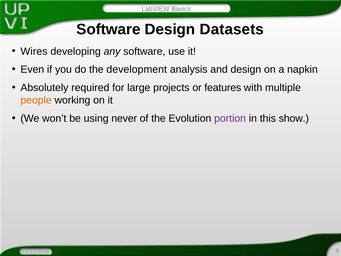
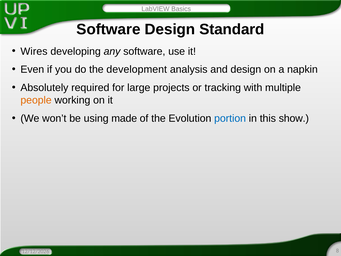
Datasets: Datasets -> Standard (232, 29)
features: features -> tracking (223, 88)
never: never -> made (124, 118)
portion colour: purple -> blue (230, 118)
